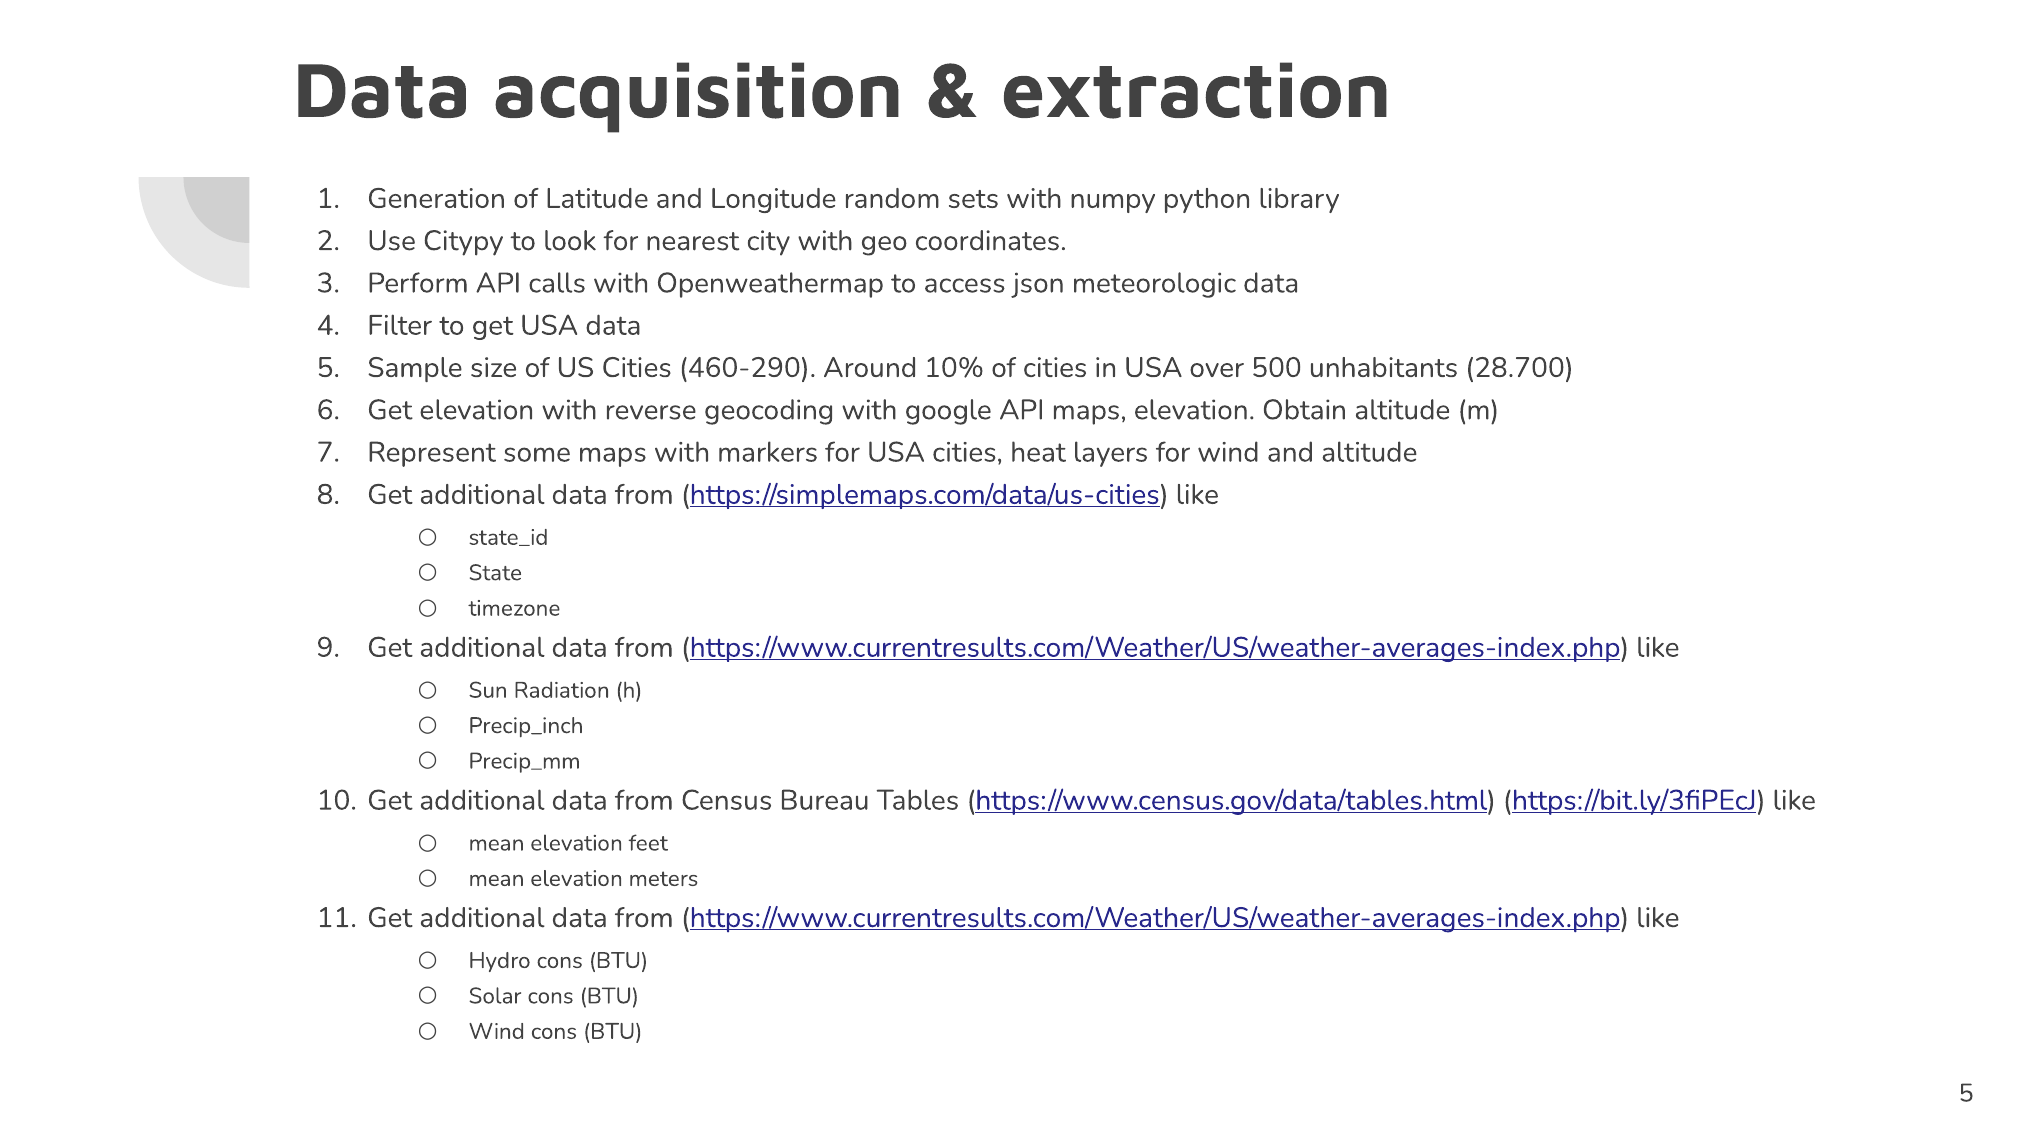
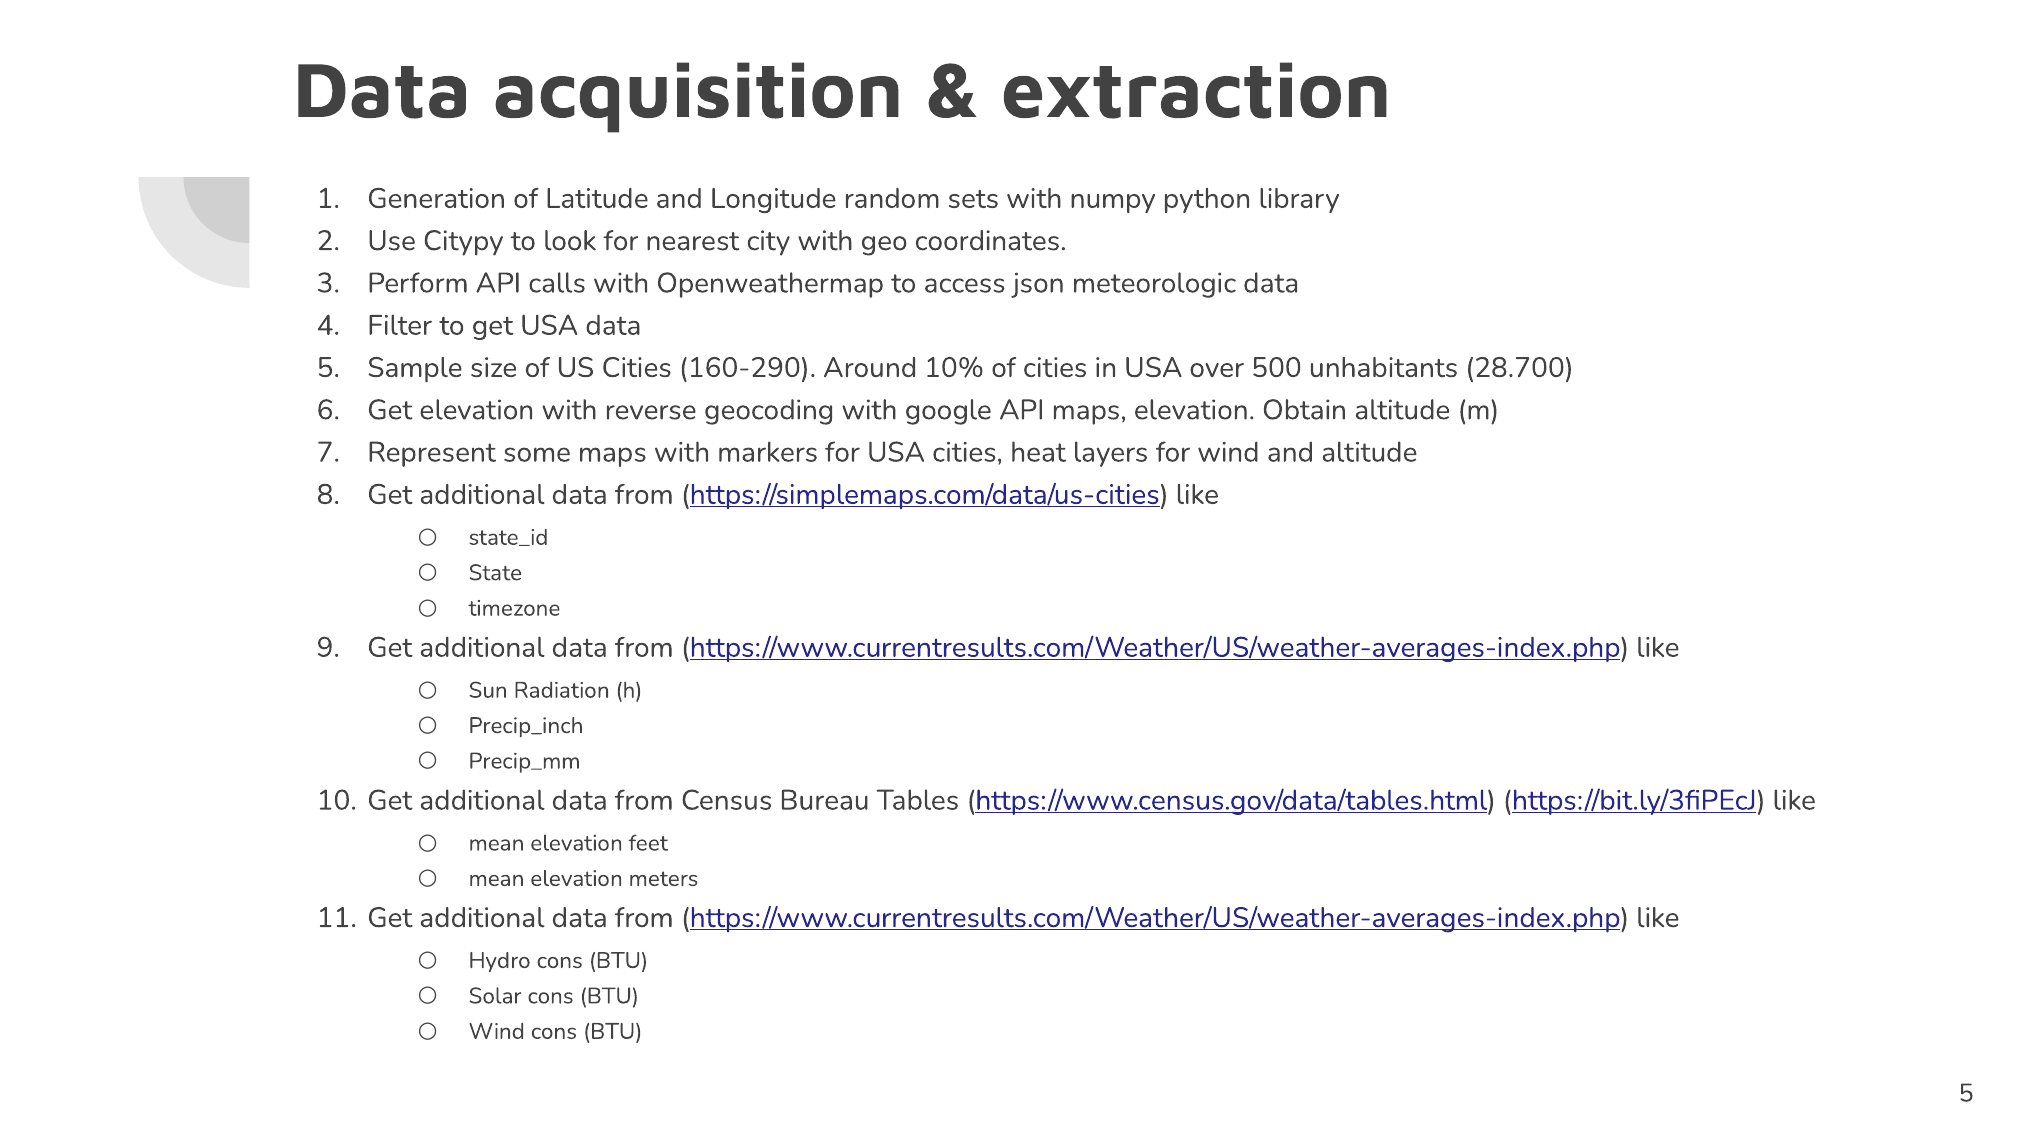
460-290: 460-290 -> 160-290 (747, 368)
